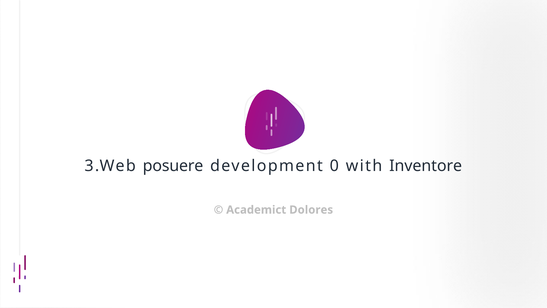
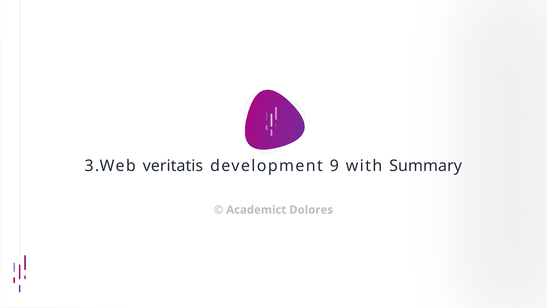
posuere: posuere -> veritatis (173, 166)
0: 0 -> 9 (334, 166)
Inventore: Inventore -> Summary (426, 166)
